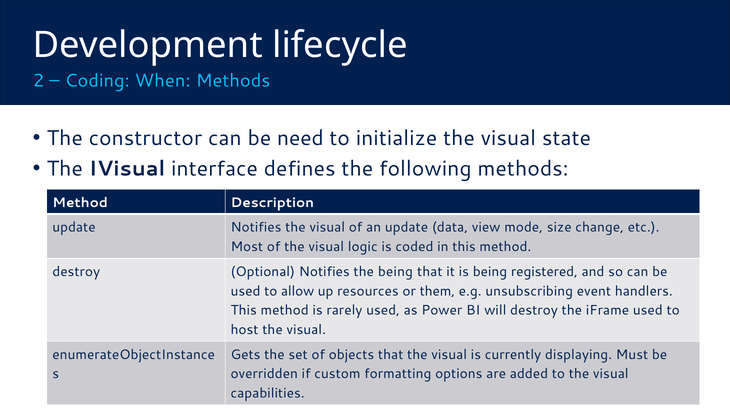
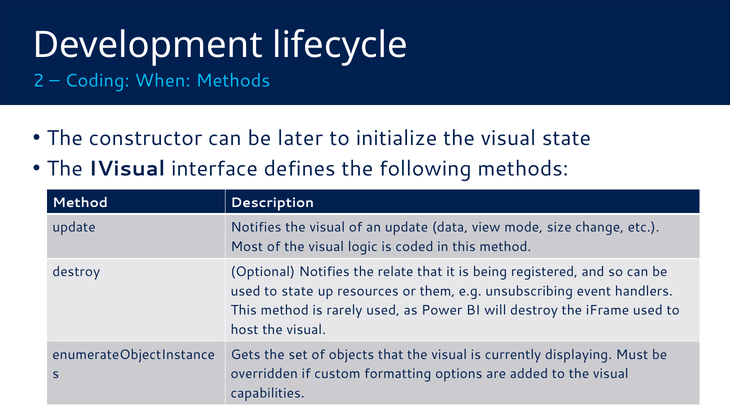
need: need -> later (300, 138)
the being: being -> relate (396, 271)
to allow: allow -> state (297, 291)
